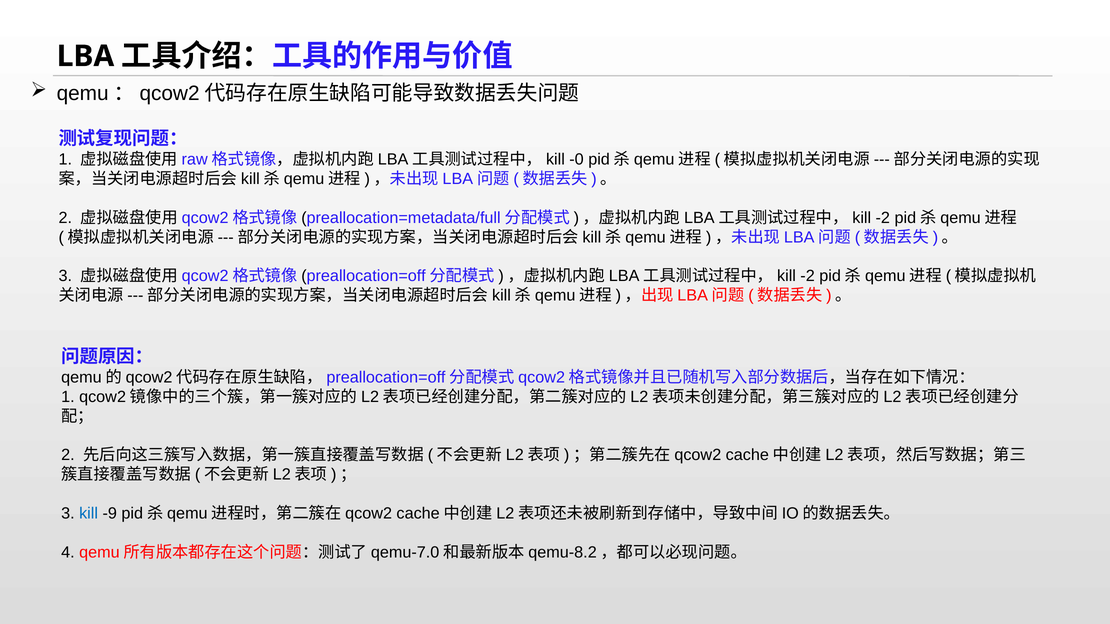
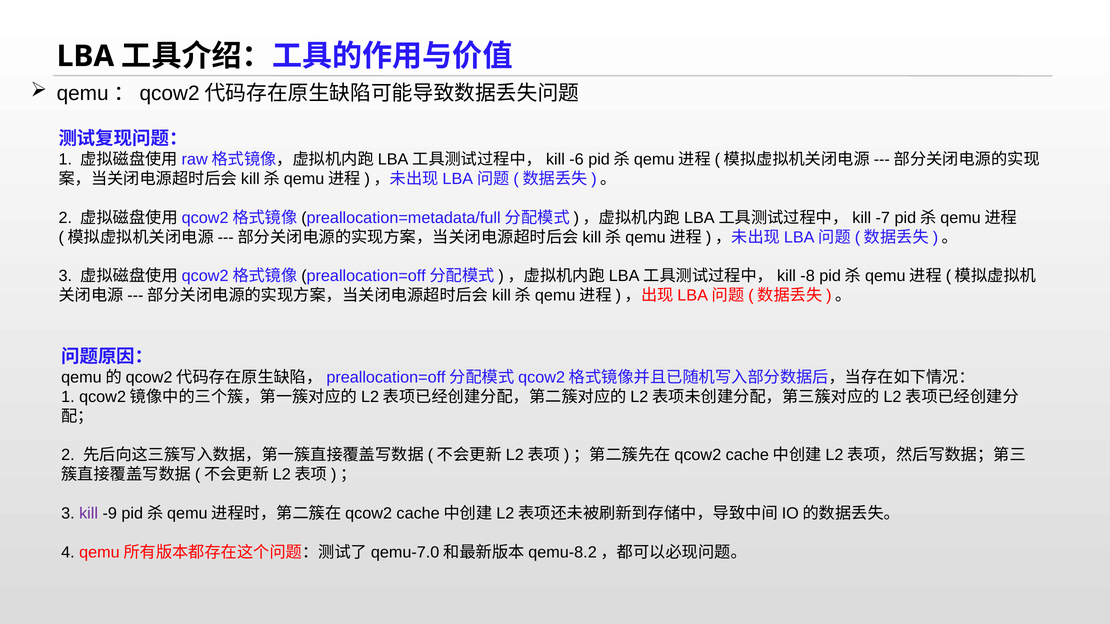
-0: -0 -> -6 (576, 160)
-2: -2 -> -7 (883, 218)
-2: -2 -> -8 (808, 276)
kill colour: blue -> purple (89, 514)
